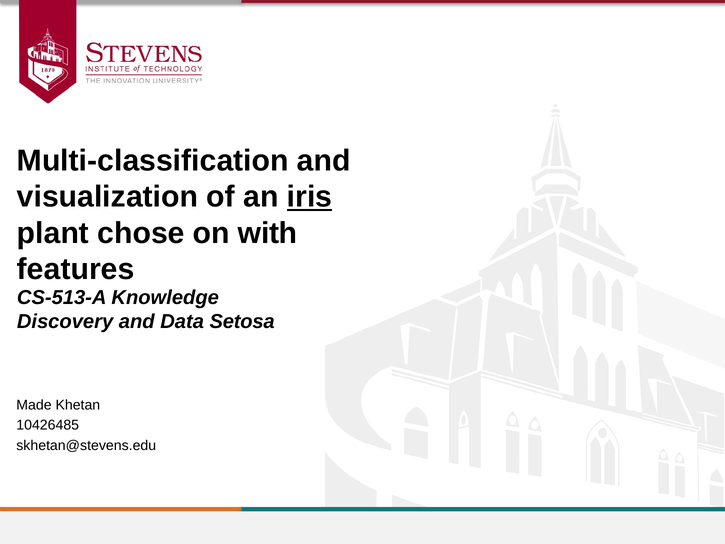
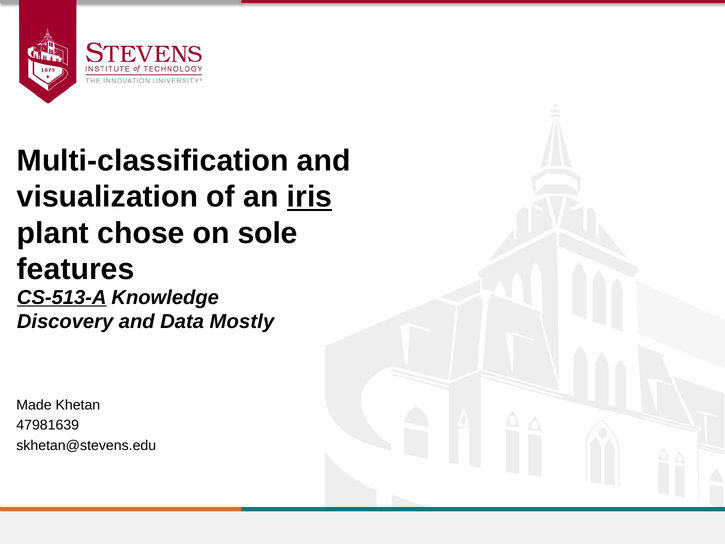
with: with -> sole (268, 233)
CS-513-A underline: none -> present (62, 297)
Setosa: Setosa -> Mostly (242, 322)
10426485: 10426485 -> 47981639 (48, 425)
